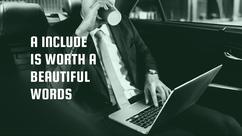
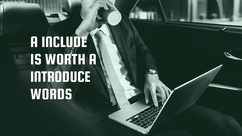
BEAUTIFUL: BEAUTIFUL -> INTRODUCE (60, 77)
